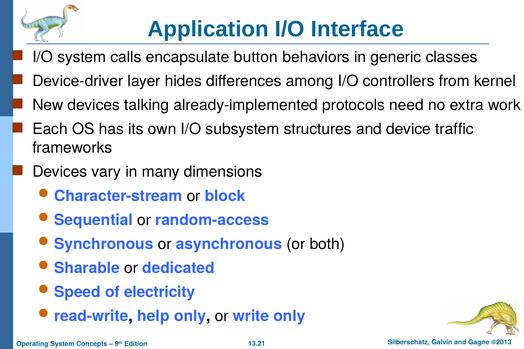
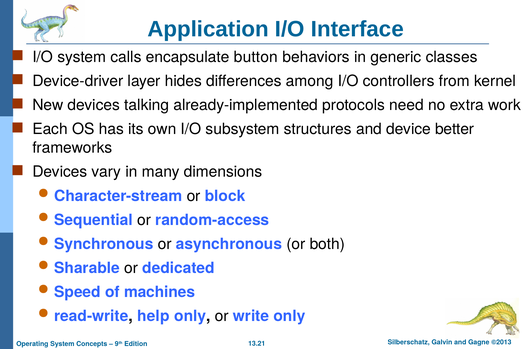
traffic: traffic -> better (455, 129)
electricity: electricity -> machines (160, 292)
